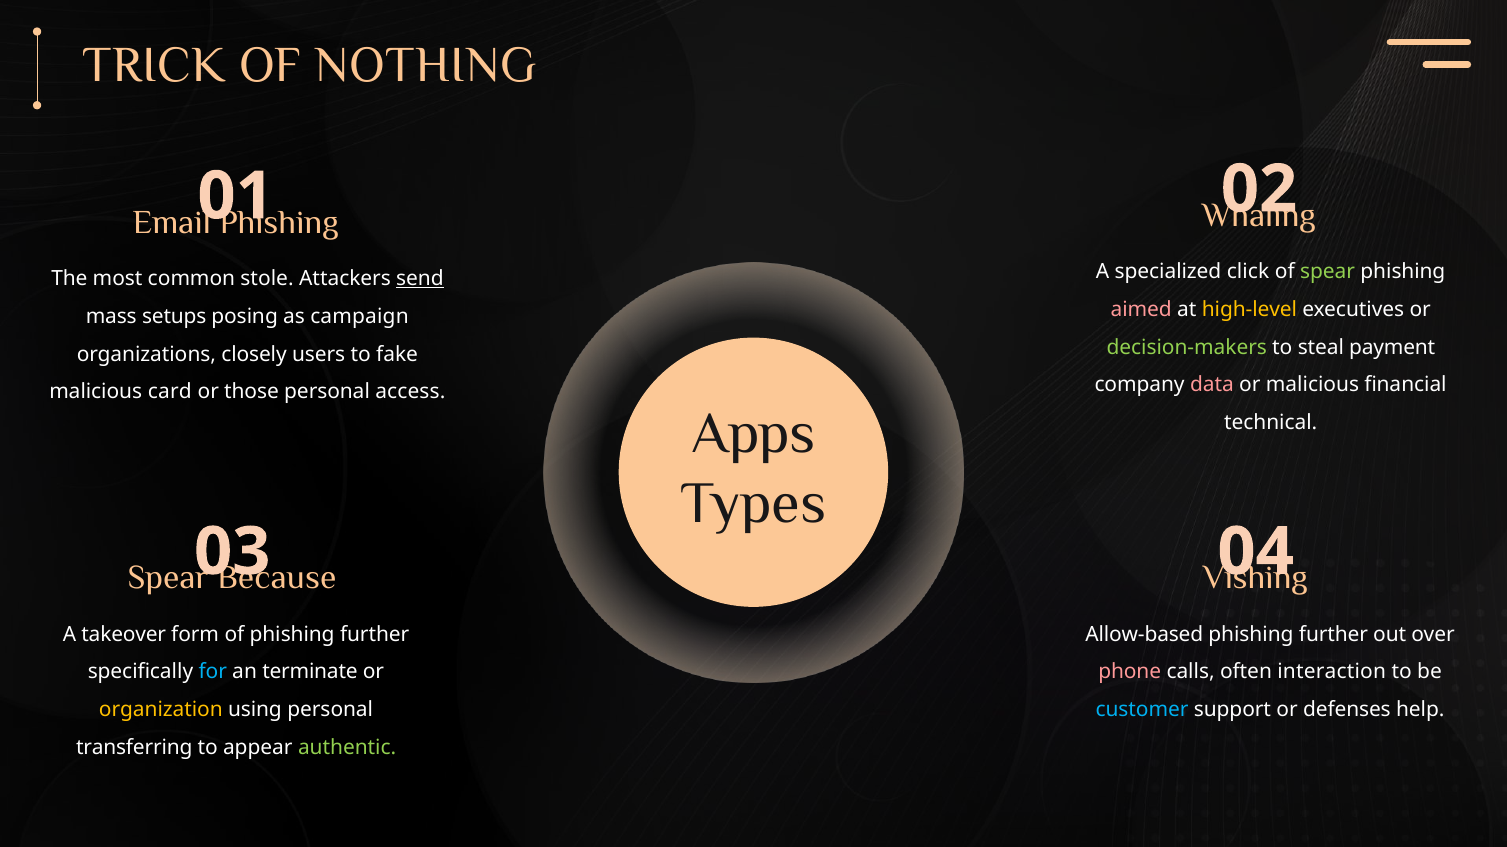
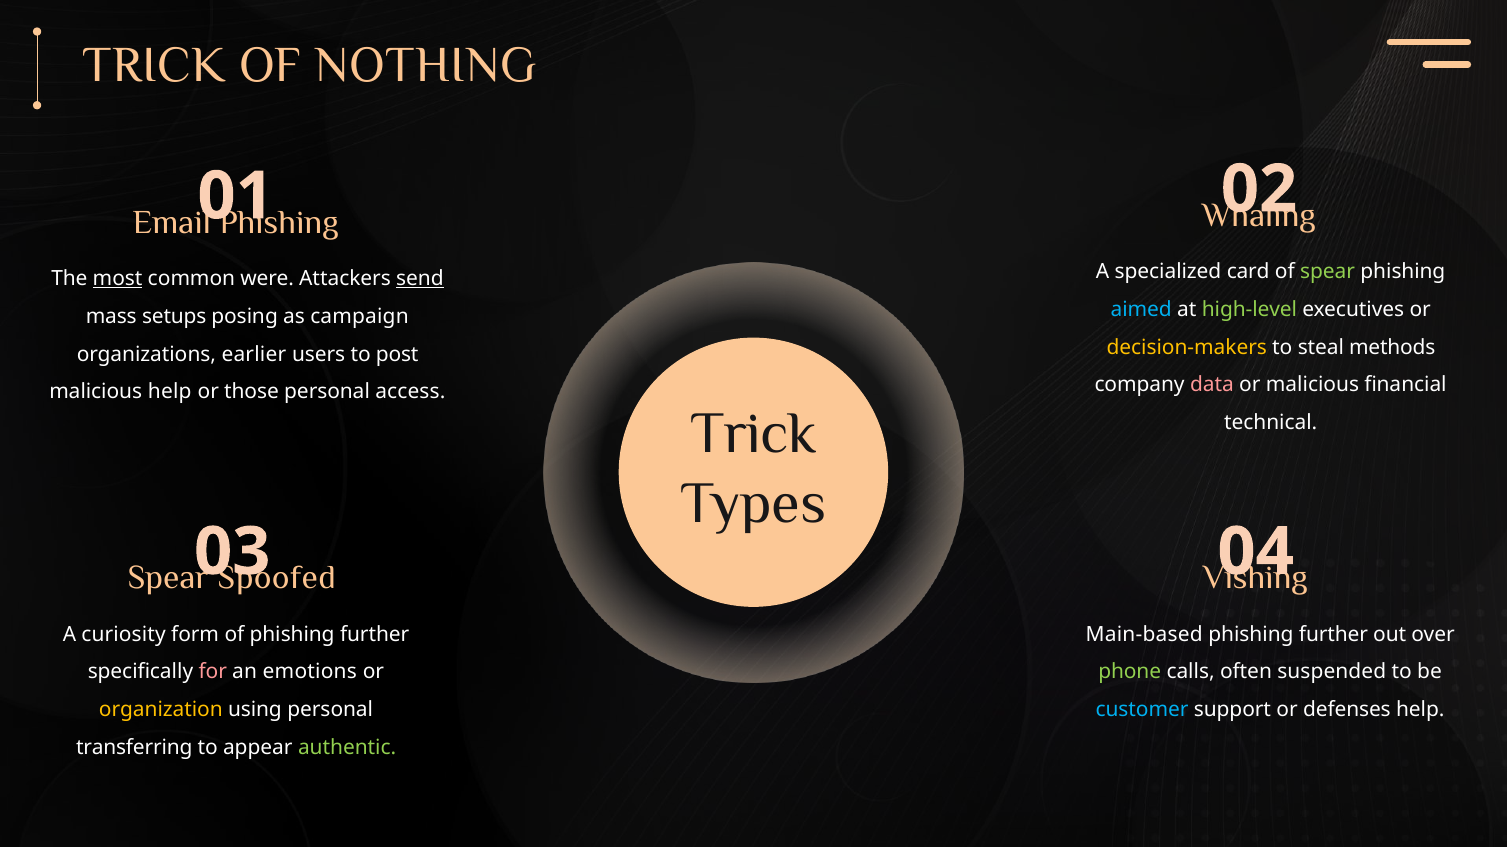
click: click -> card (1248, 272)
most underline: none -> present (118, 279)
stole: stole -> were (267, 279)
aimed colour: pink -> light blue (1141, 310)
high-level colour: yellow -> light green (1249, 310)
decision-makers colour: light green -> yellow (1187, 348)
payment: payment -> methods (1392, 348)
closely: closely -> earlier (254, 354)
fake: fake -> post (397, 354)
malicious card: card -> help (170, 392)
Apps: Apps -> Trick (754, 433)
Because: Because -> Spoofed (277, 578)
takeover: takeover -> curiosity (124, 635)
Allow-based: Allow-based -> Main-based (1144, 635)
for colour: light blue -> pink (213, 673)
terminate: terminate -> emotions (310, 673)
phone colour: pink -> light green (1130, 673)
interaction: interaction -> suspended (1332, 673)
